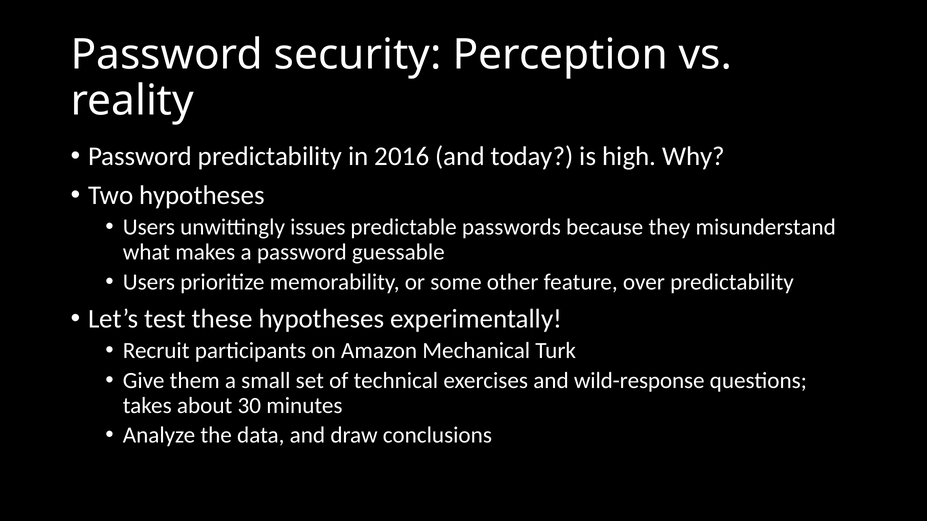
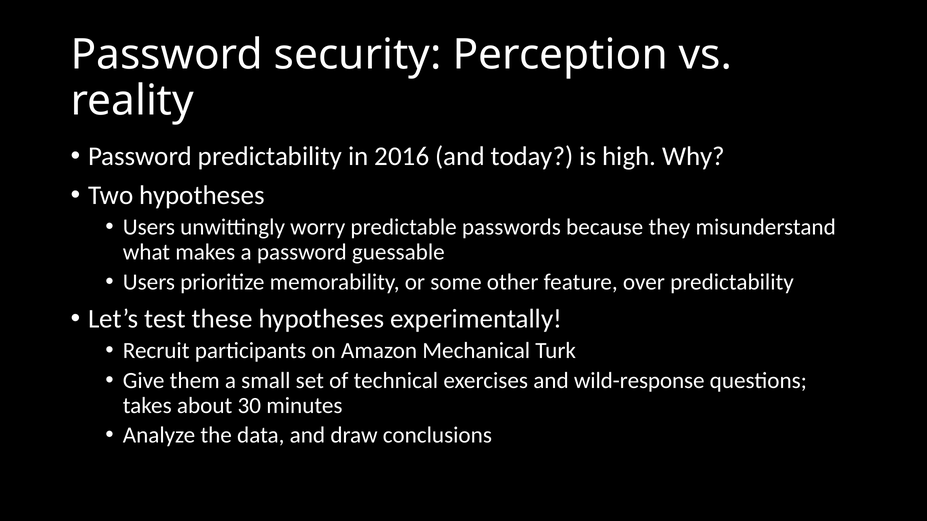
issues: issues -> worry (318, 227)
